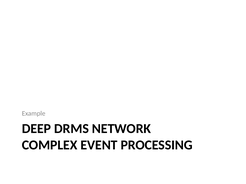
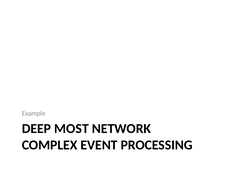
DRMS: DRMS -> MOST (71, 129)
